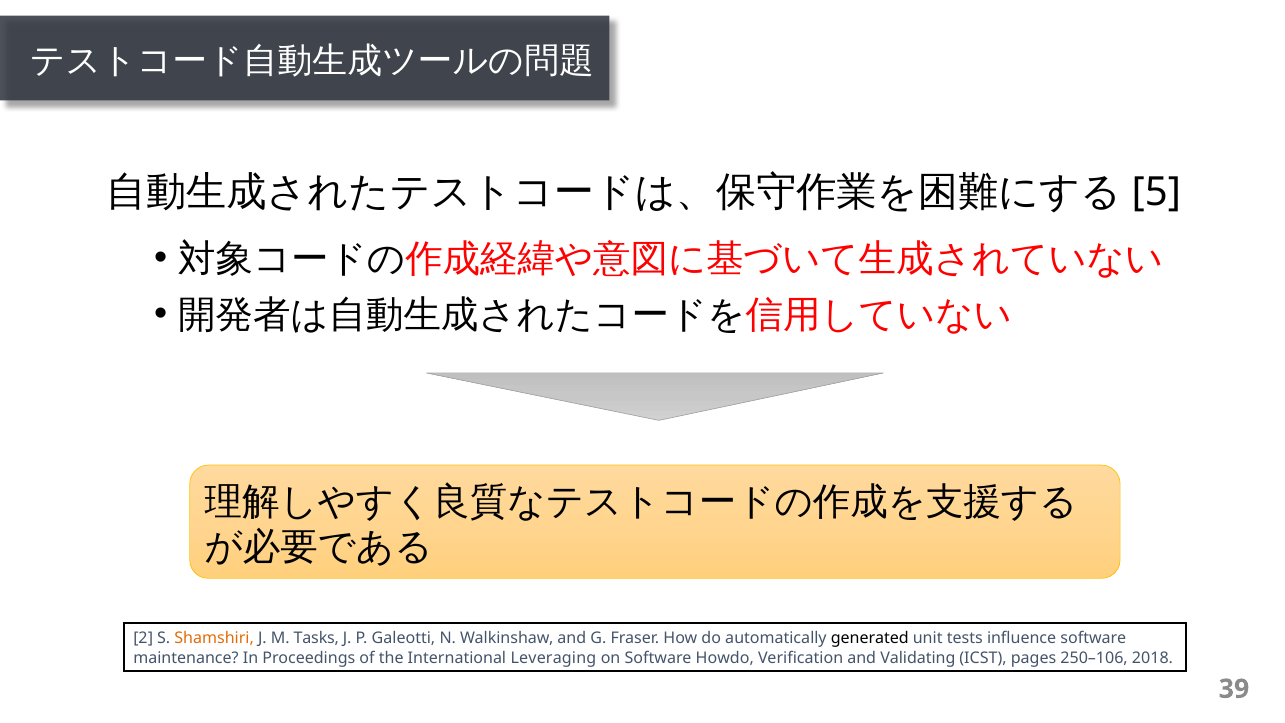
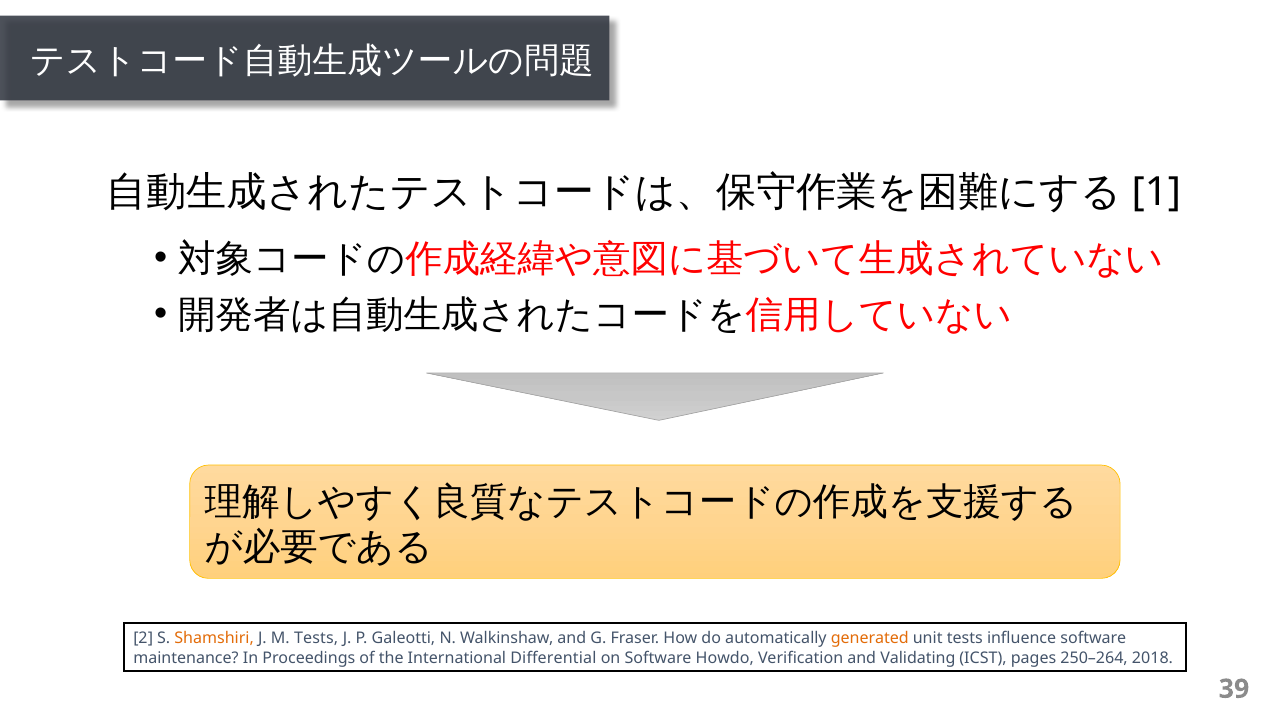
5: 5 -> 1 (1156, 192)
M Tasks: Tasks -> Tests (316, 638)
generated colour: black -> orange (870, 638)
Leveraging: Leveraging -> Diﬀerential (553, 658)
250–106: 250–106 -> 250–264 (1094, 658)
